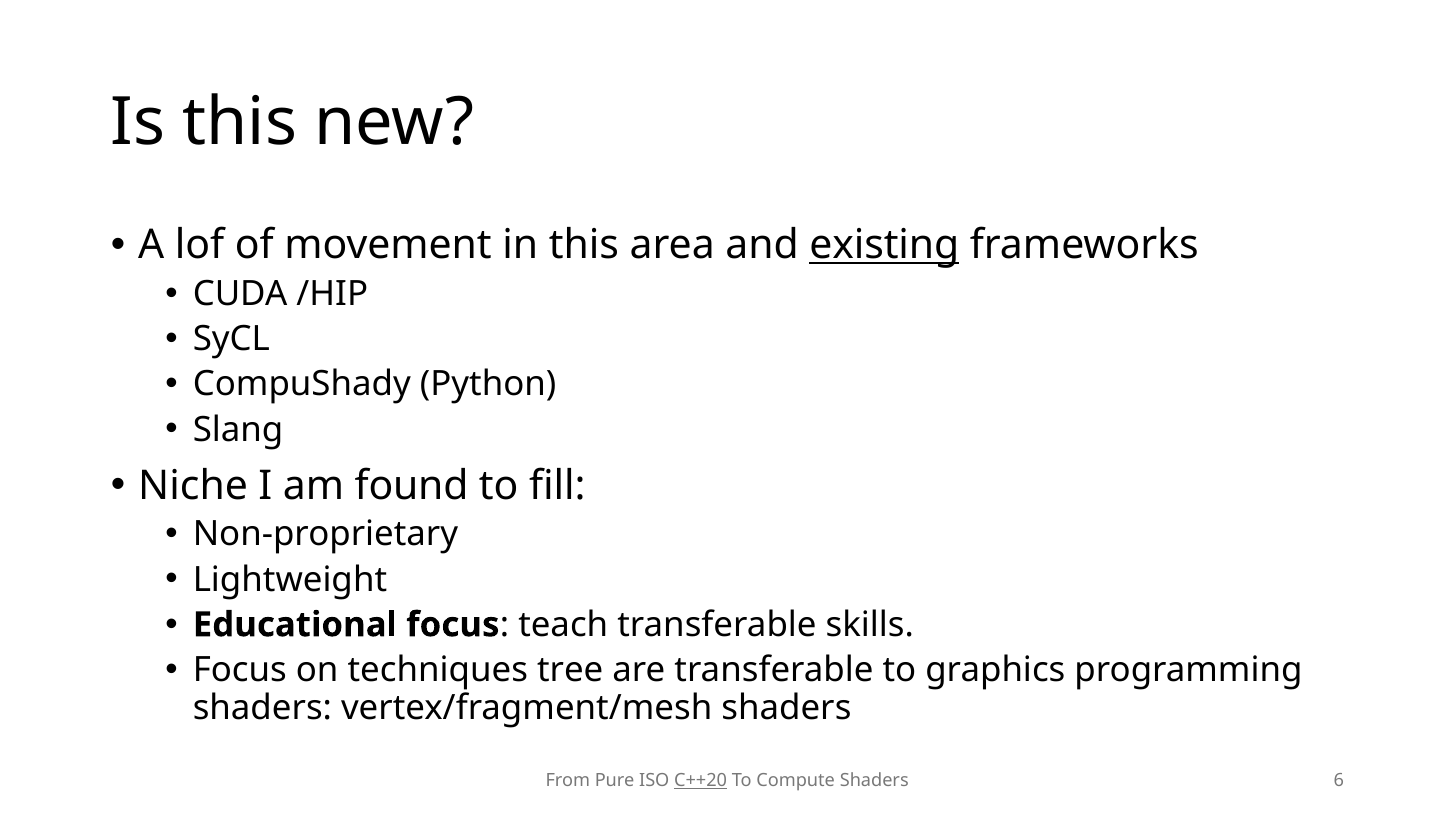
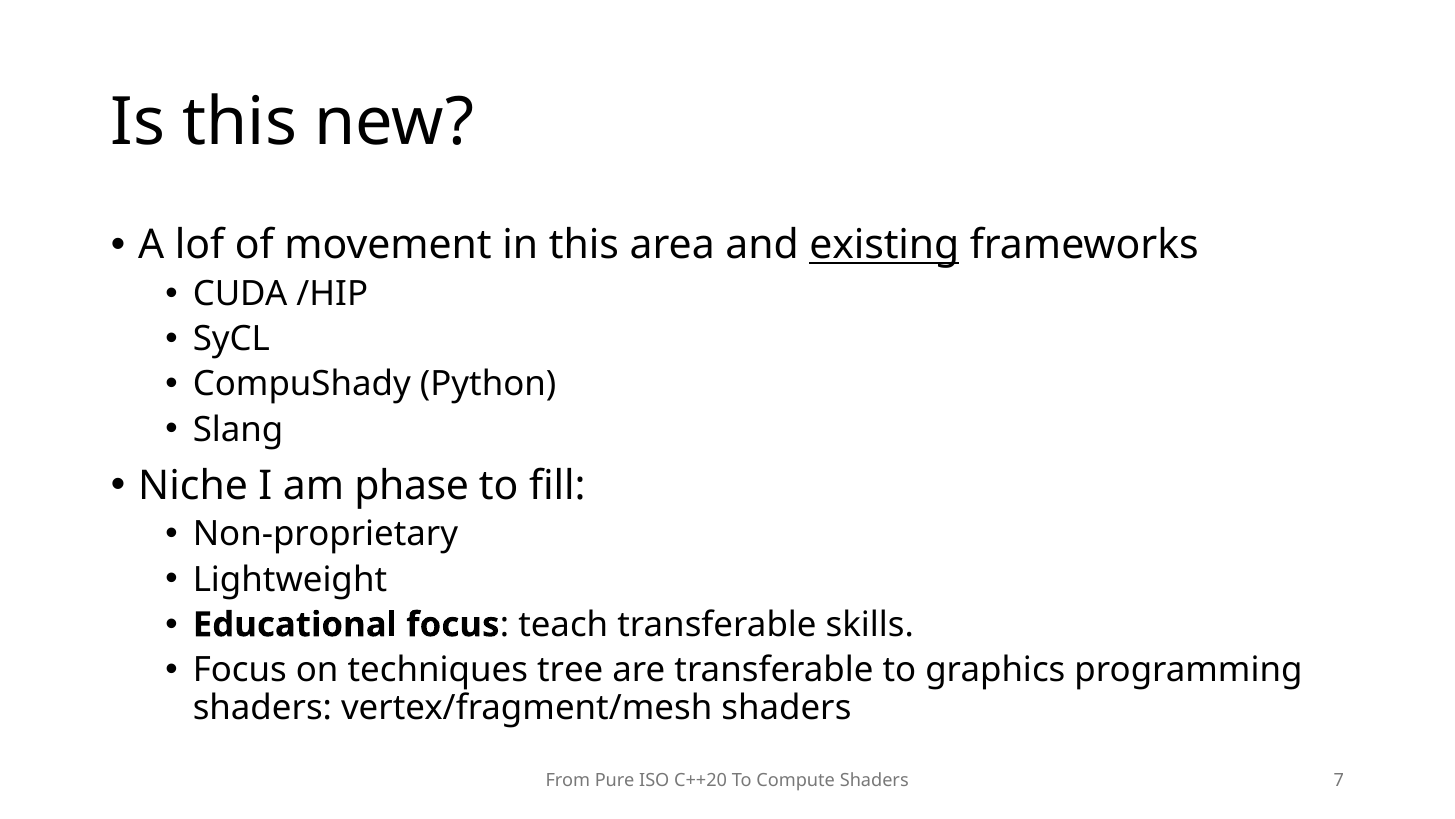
found: found -> phase (412, 485)
C++20 underline: present -> none (701, 780)
6: 6 -> 7 (1339, 780)
